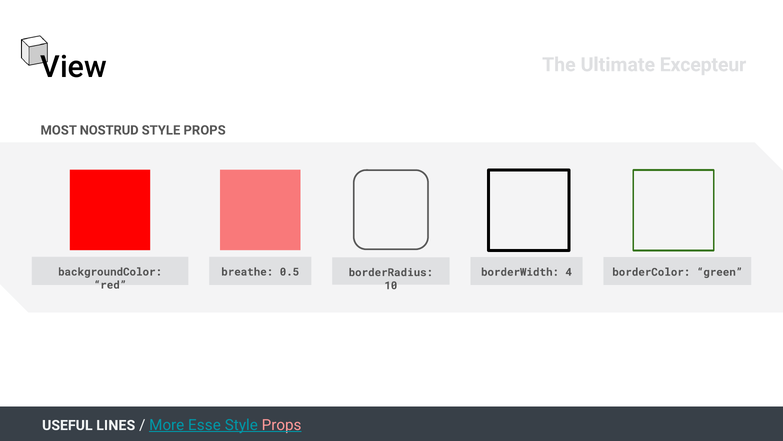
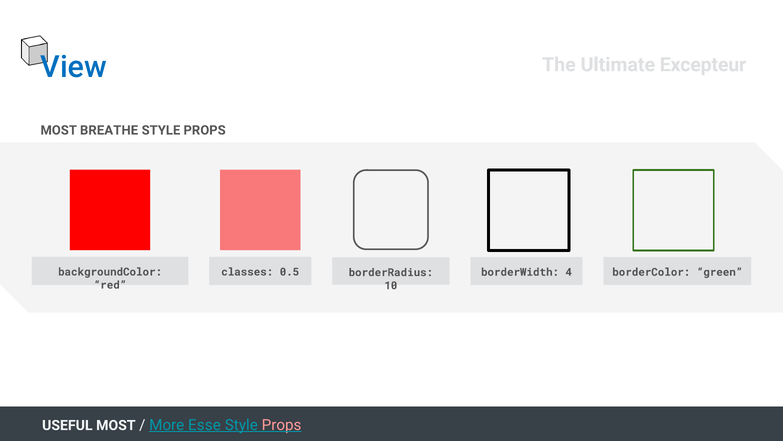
View colour: black -> blue (74, 67)
NOSTRUD: NOSTRUD -> BREATHE (109, 130)
breathe: breathe -> classes (247, 272)
USEFUL LINES: LINES -> MOST (116, 425)
